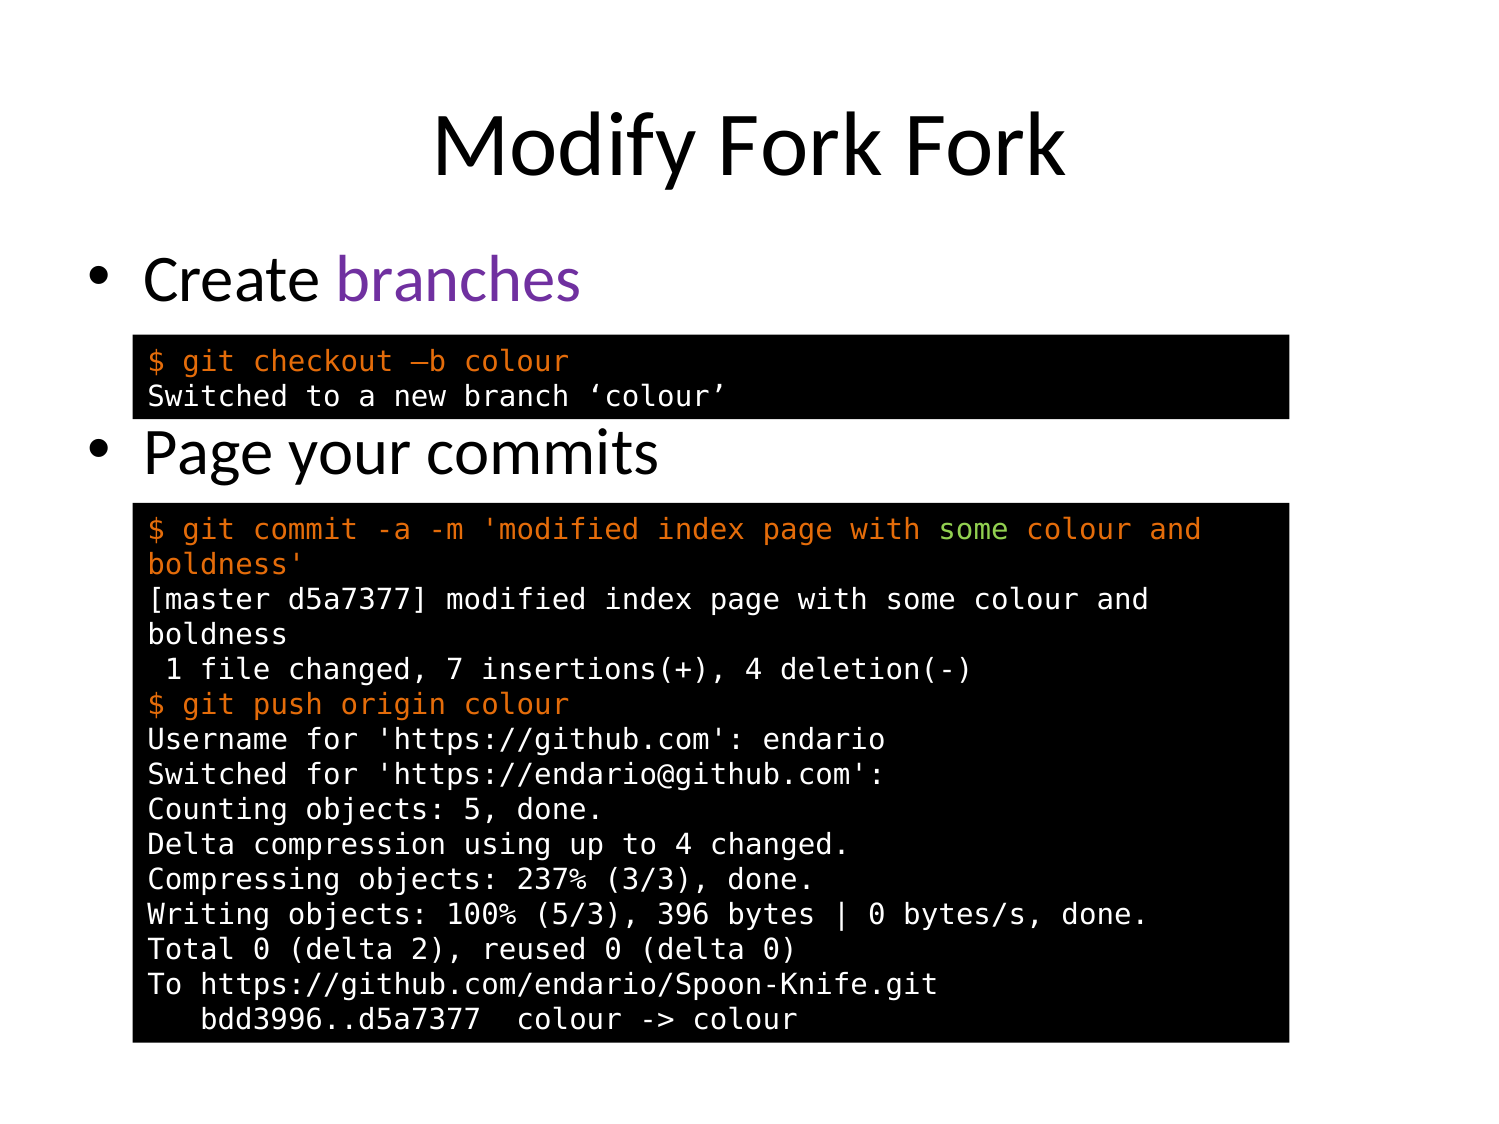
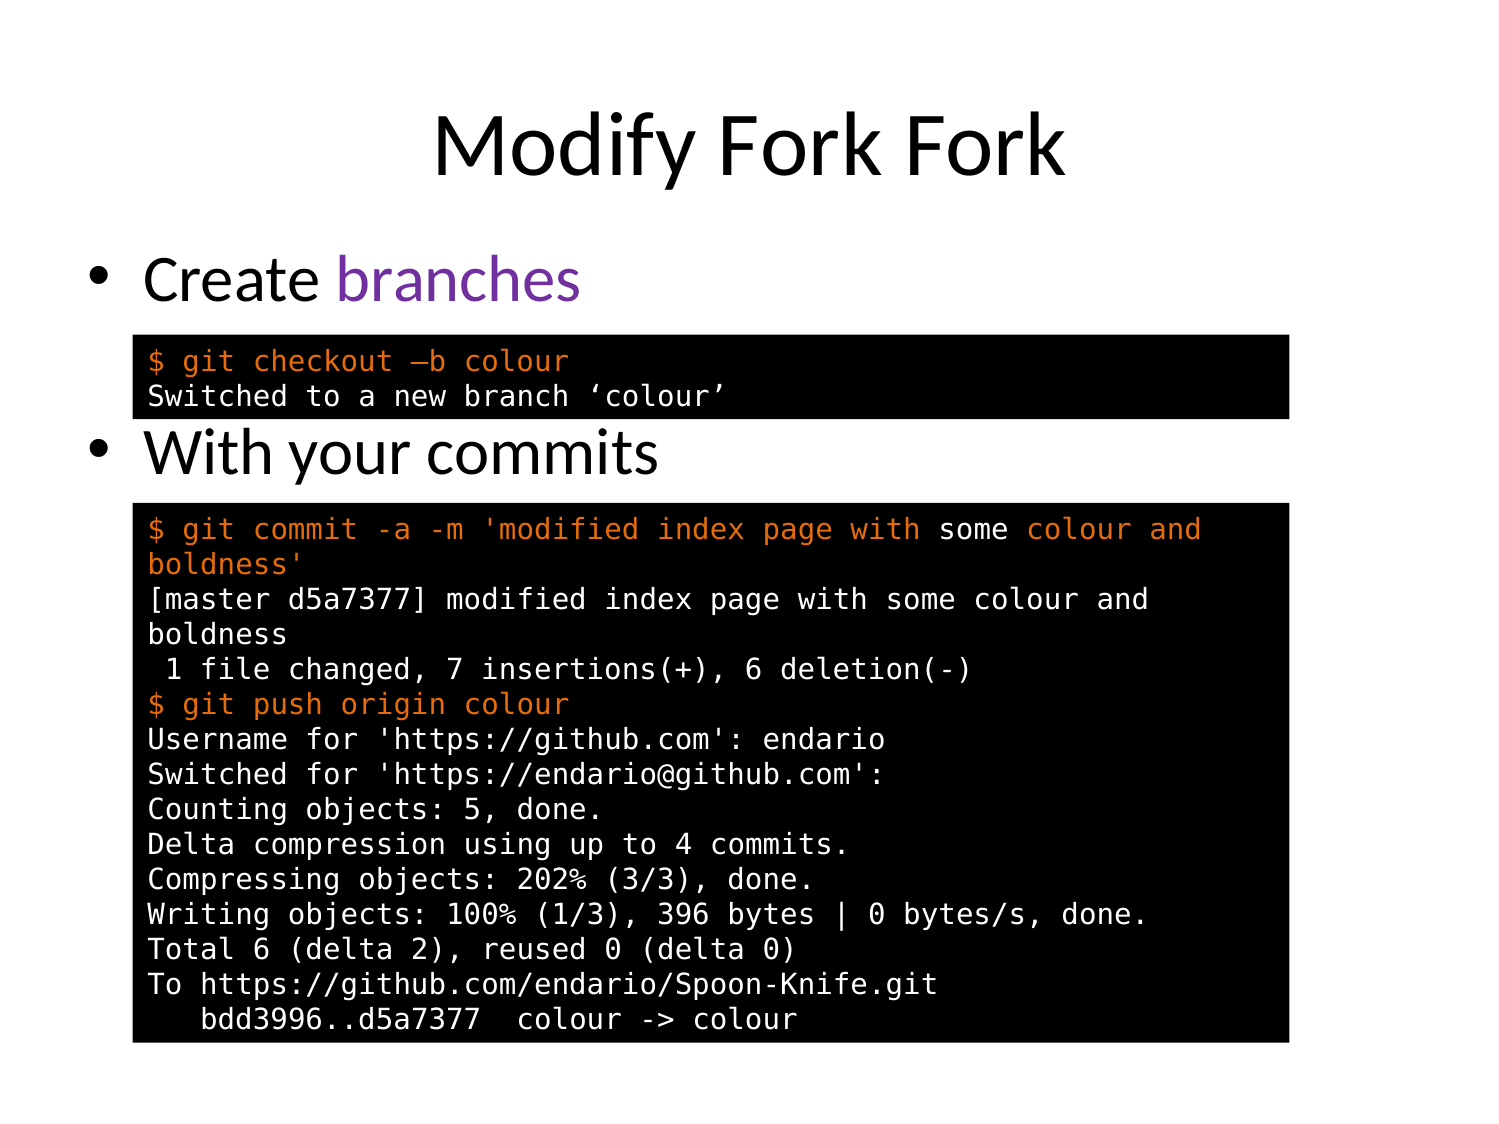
Page: Page -> With (209, 453)
some colour: light green -> white (973, 530)
insertions(+ 4: 4 -> 6 (754, 670)
4 changed: changed -> commits (780, 845)
237%: 237% -> 202% (552, 880)
5/3: 5/3 -> 1/3 (587, 915)
Total 0: 0 -> 6 (262, 950)
